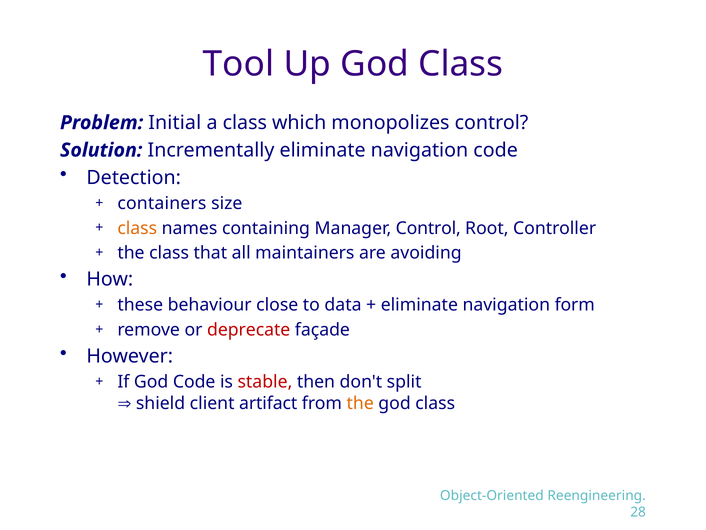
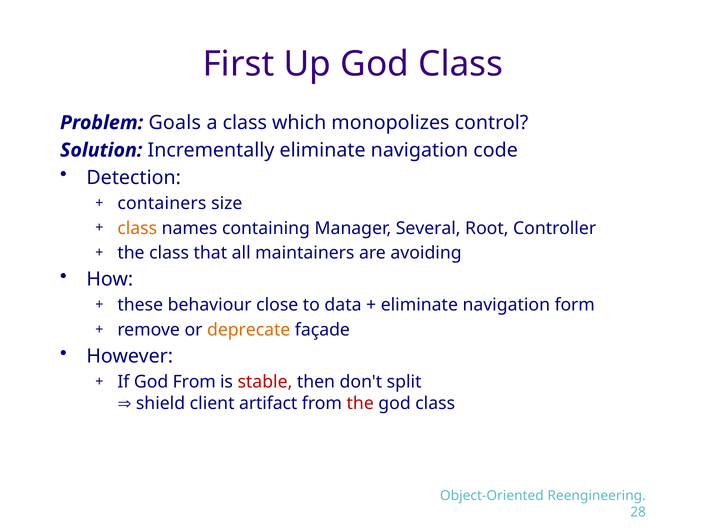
Tool: Tool -> First (238, 64)
Initial: Initial -> Goals (175, 123)
Manager Control: Control -> Several (428, 228)
deprecate colour: red -> orange (249, 330)
God Code: Code -> From (194, 382)
the colour: orange -> red (360, 403)
